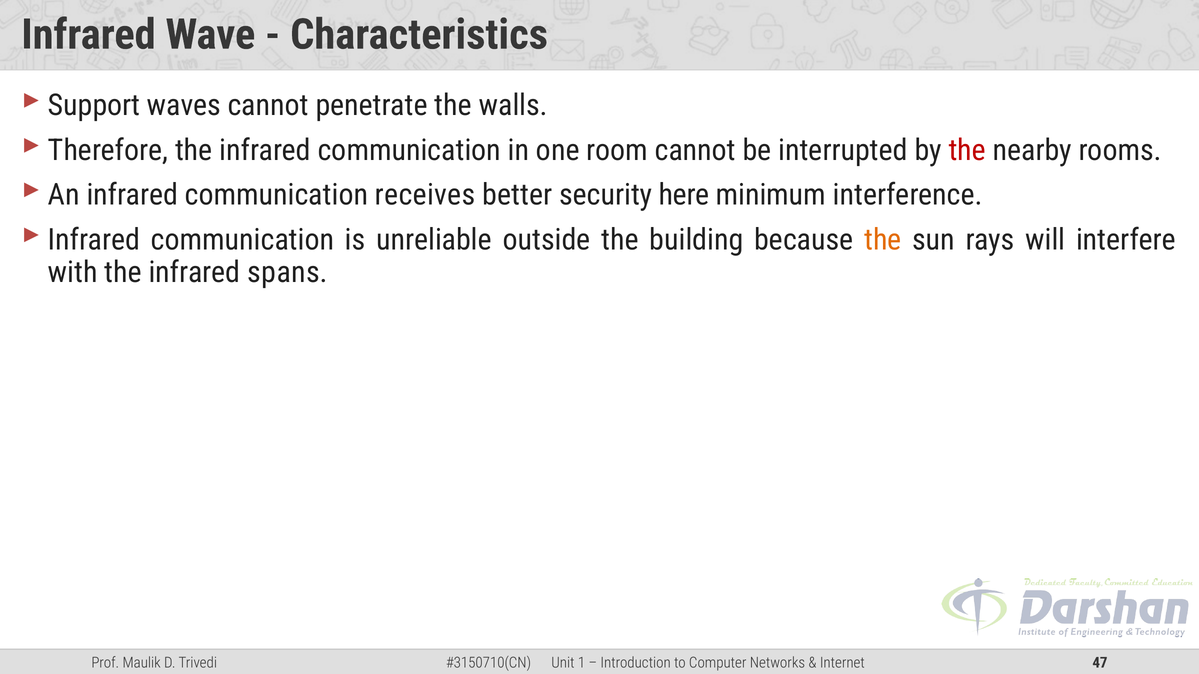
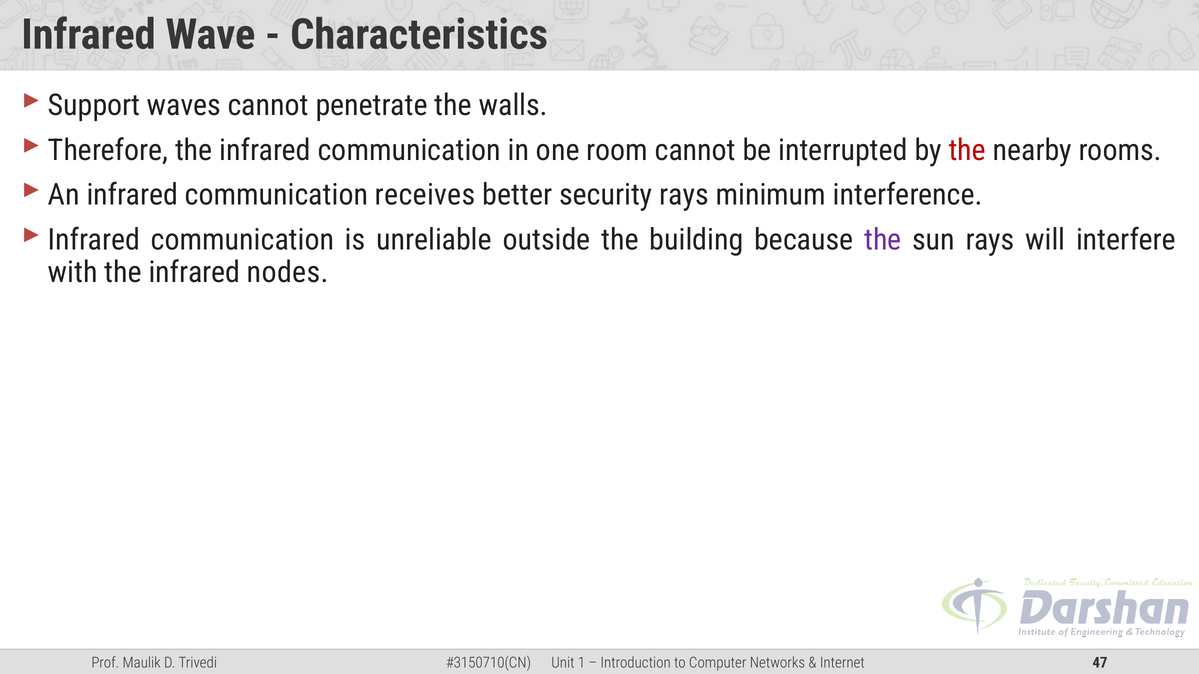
security here: here -> rays (684, 195)
the colour: orange -> purple (883, 240)
spans: spans -> nodes (288, 272)
